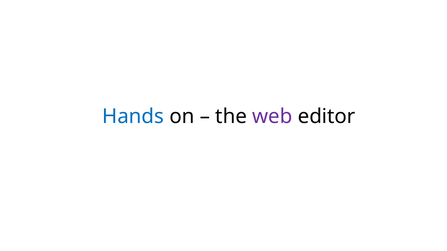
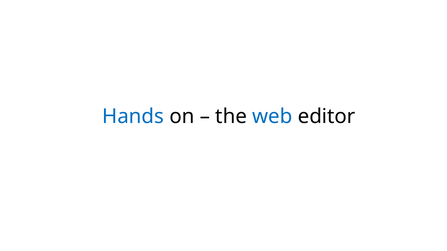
web colour: purple -> blue (272, 117)
